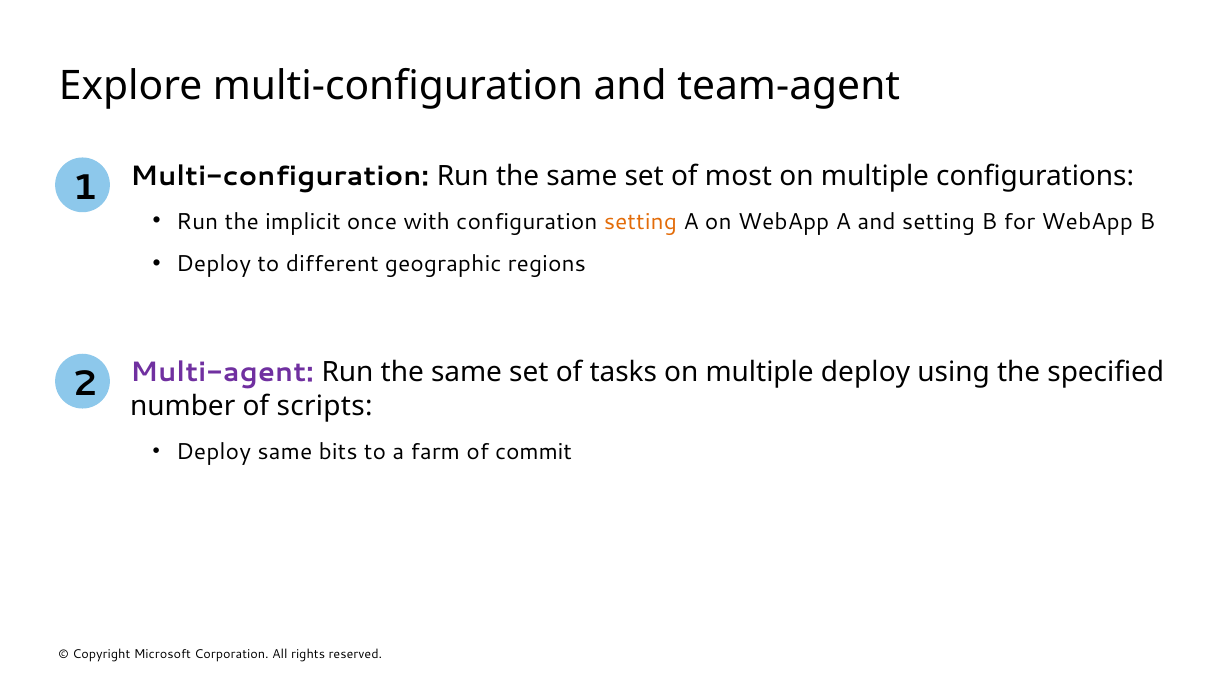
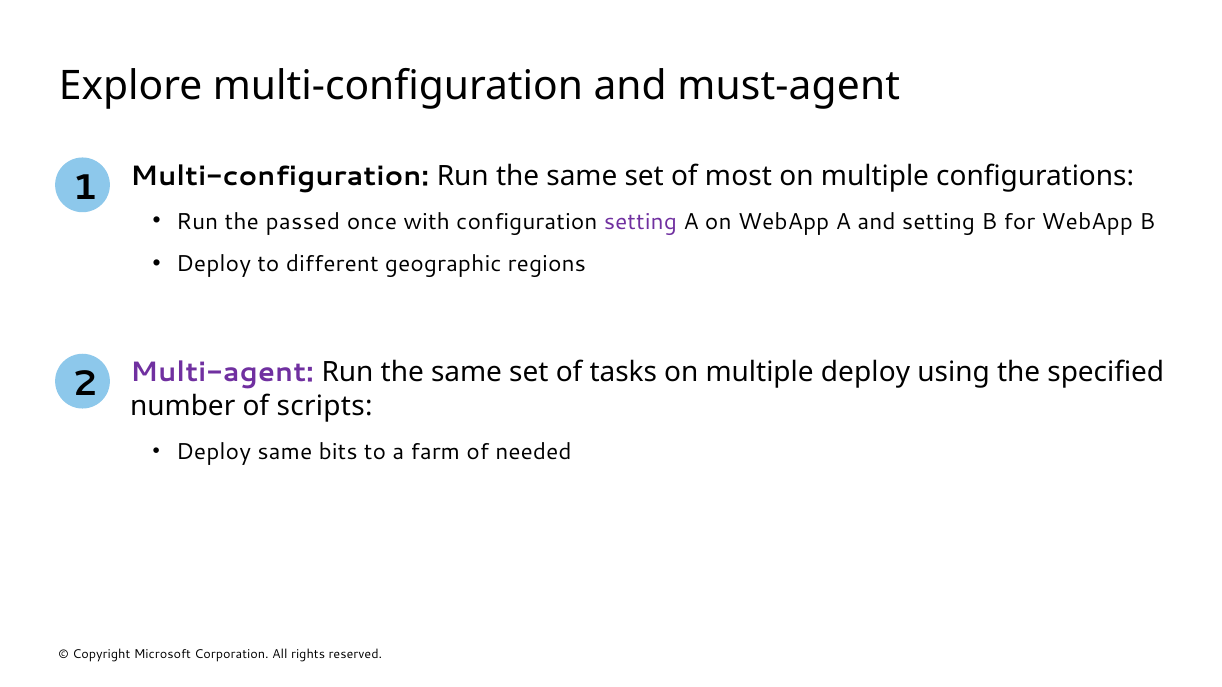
team-agent: team-agent -> must-agent (789, 86)
implicit: implicit -> passed (303, 222)
setting colour: orange -> purple (640, 222)
commit: commit -> needed (533, 452)
